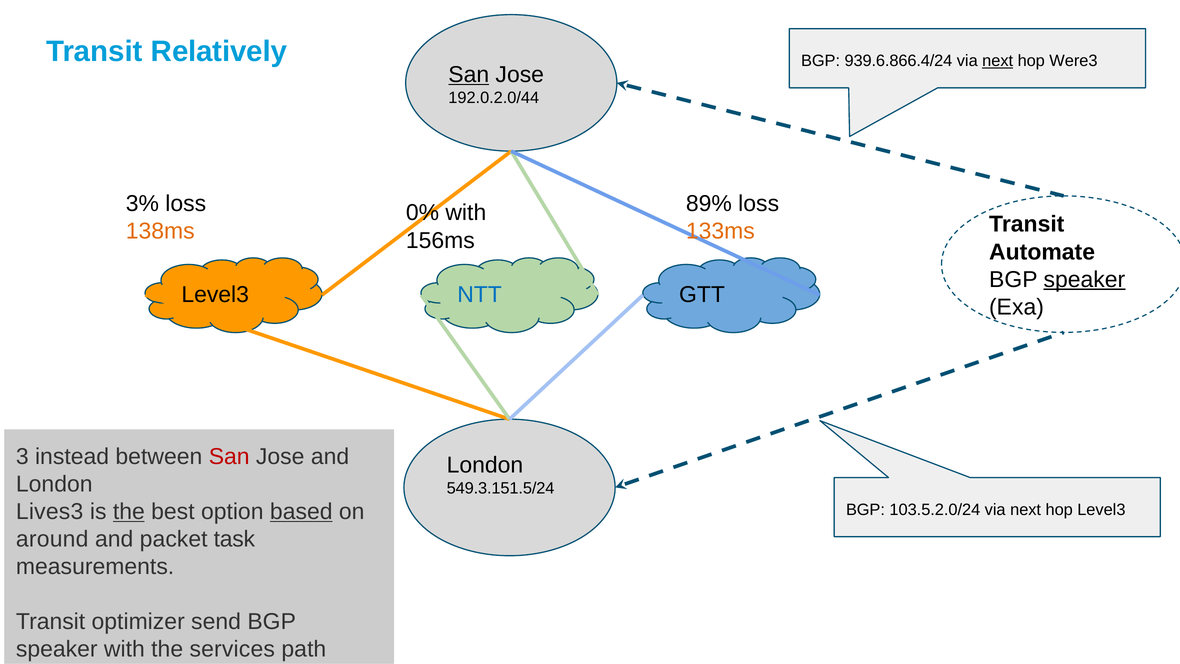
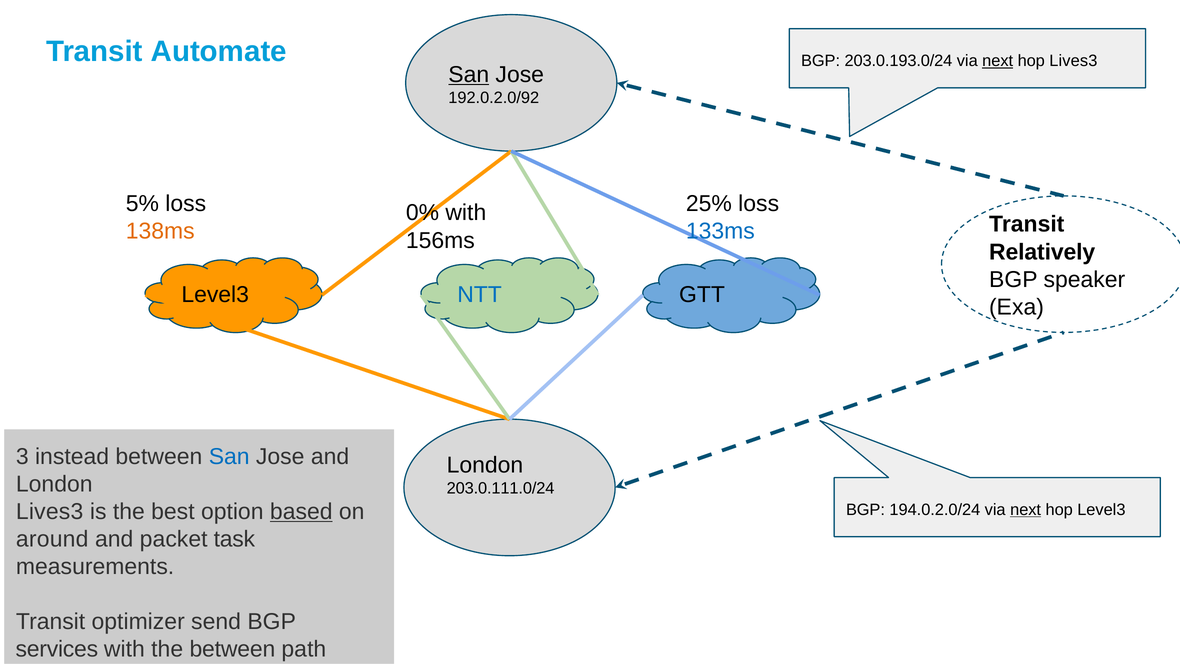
Relatively: Relatively -> Automate (219, 52)
939.6.866.4/24: 939.6.866.4/24 -> 203.0.193.0/24 (898, 61)
hop Were3: Were3 -> Lives3 (1073, 61)
192.0.2.0/44: 192.0.2.0/44 -> 192.0.2.0/92 (494, 98)
3%: 3% -> 5% (142, 203)
89%: 89% -> 25% (709, 203)
133ms colour: orange -> blue (720, 231)
Automate: Automate -> Relatively (1042, 252)
speaker underline: present -> none (1084, 279)
San colour: red -> blue (229, 456)
549.3.151.5/24: 549.3.151.5/24 -> 203.0.111.0/24 (501, 488)
the underline: present -> none (129, 511)
103.5.2.0/24: 103.5.2.0/24 -> 194.0.2.0/24 (935, 510)
next underline: none -> present (1026, 510)
speaker: speaker -> services (57, 649)
the services: services -> between (232, 649)
